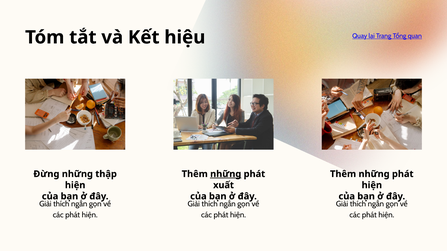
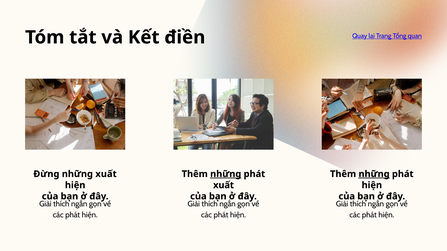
hiệu: hiệu -> điền (185, 37)
những thập: thập -> xuất (106, 174)
những underline: none -> present (374, 174)
